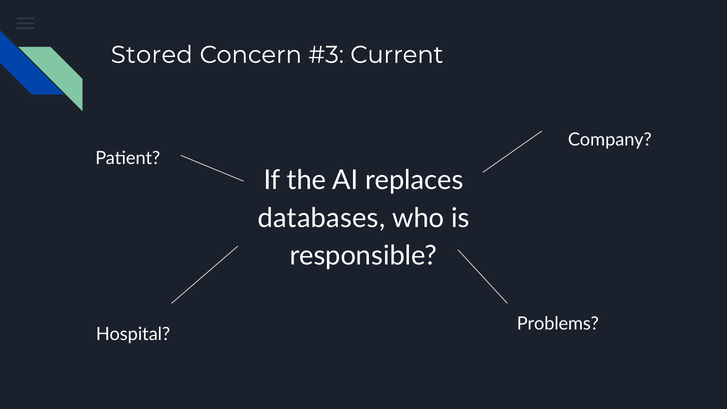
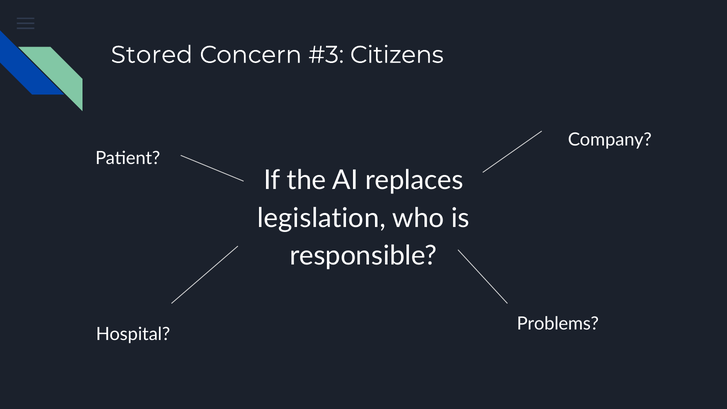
Current: Current -> Citizens (397, 55)
databases: databases -> legislation (321, 218)
